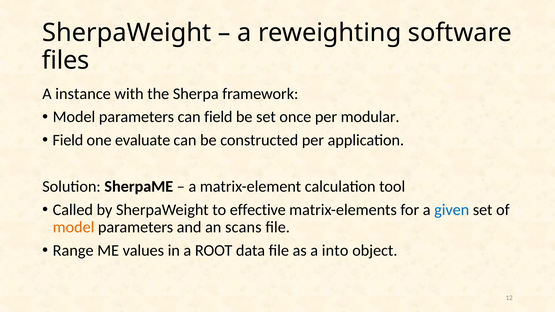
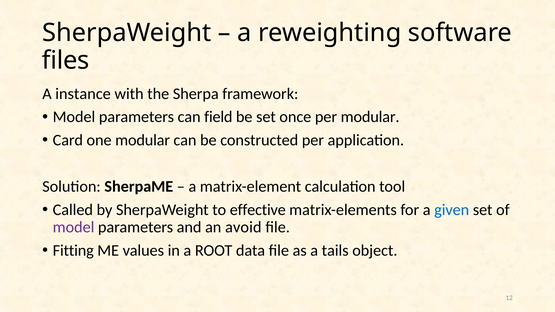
Field: Field -> Card (68, 140)
one evaluate: evaluate -> modular (143, 140)
model colour: orange -> purple (74, 227)
scans: scans -> avoid (243, 227)
Range: Range -> Fitting (73, 251)
into: into -> tails (335, 251)
